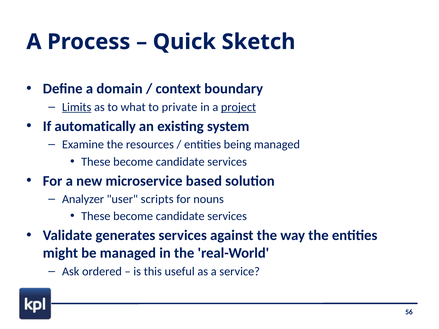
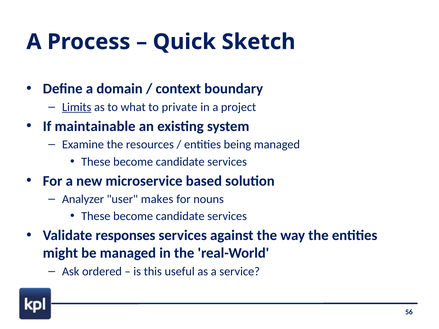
project underline: present -> none (239, 107)
automatically: automatically -> maintainable (95, 126)
scripts: scripts -> makes (157, 199)
generates: generates -> responses (125, 236)
